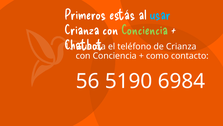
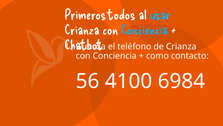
estás: estás -> todos (122, 15)
Conciencia colour: light green -> light blue (145, 30)
5190: 5190 -> 4100 (129, 81)
